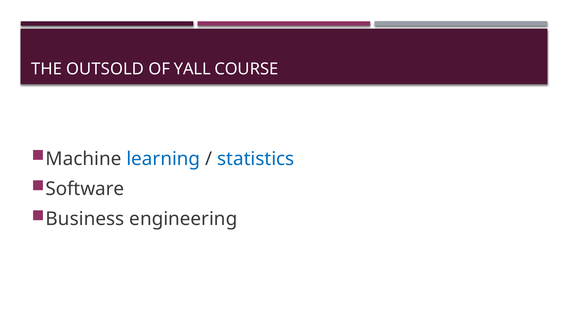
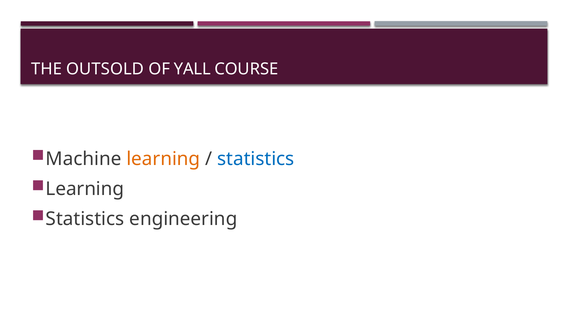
learning colour: blue -> orange (163, 158)
Software: Software -> Learning (85, 189)
Business: Business -> Statistics (85, 219)
